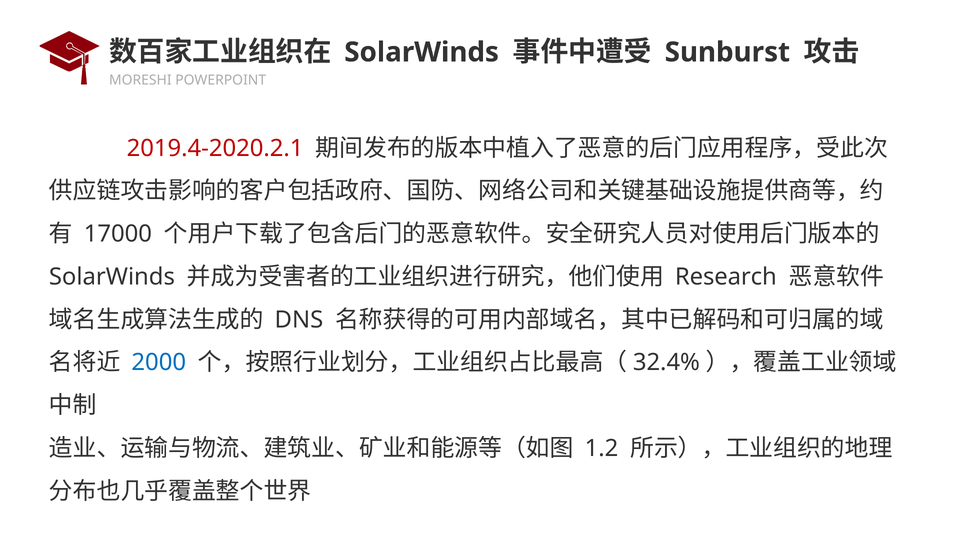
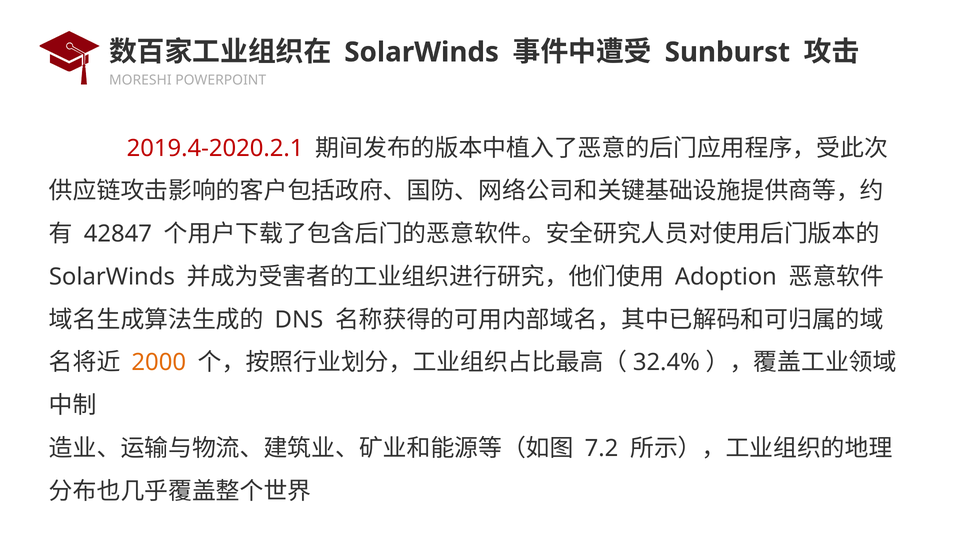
17000: 17000 -> 42847 (118, 234)
Research: Research -> Adoption (726, 277)
2000 colour: blue -> orange (159, 363)
1.2: 1.2 -> 7.2 (601, 449)
